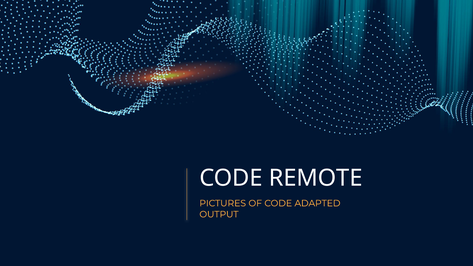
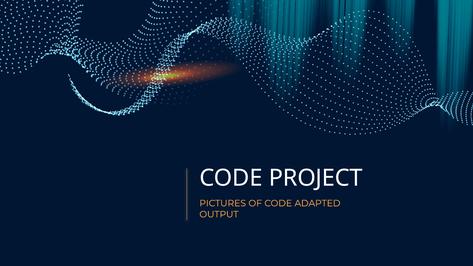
REMOTE: REMOTE -> PROJECT (316, 178)
